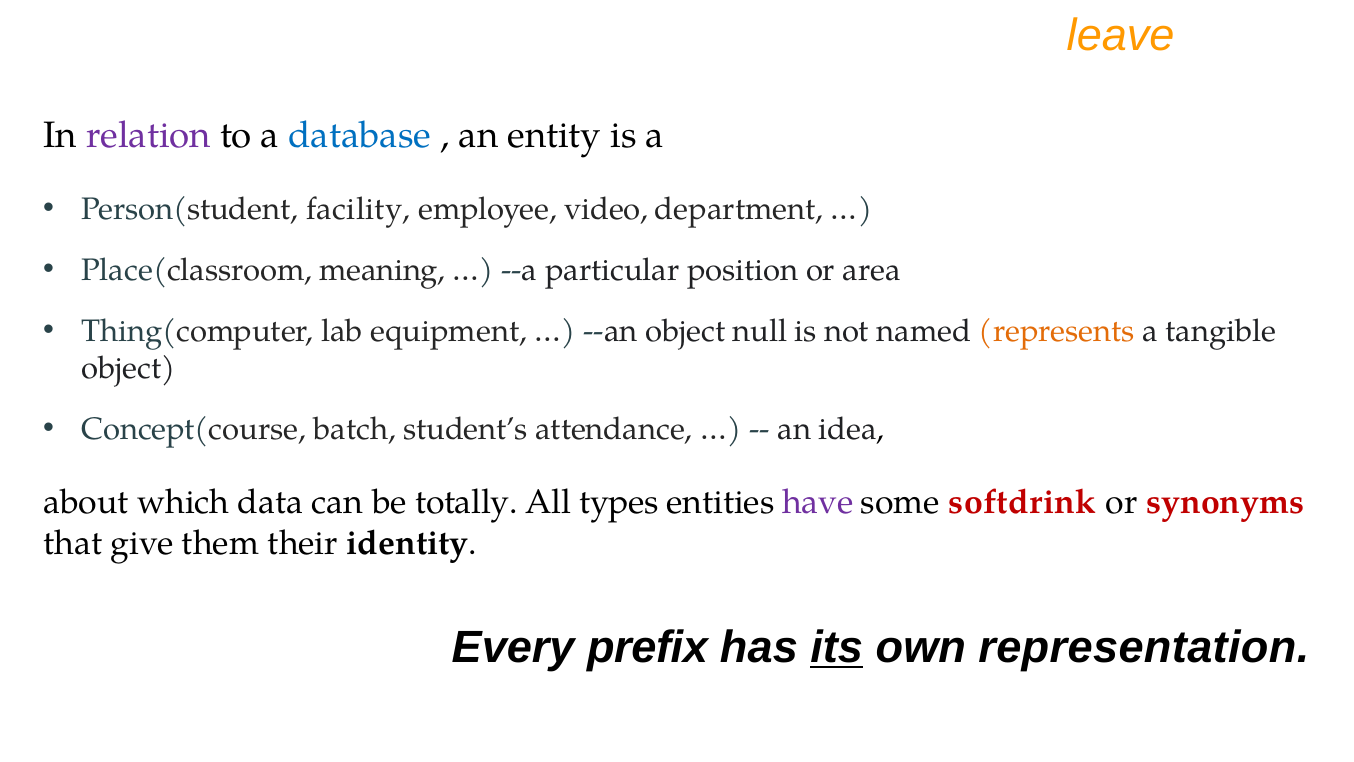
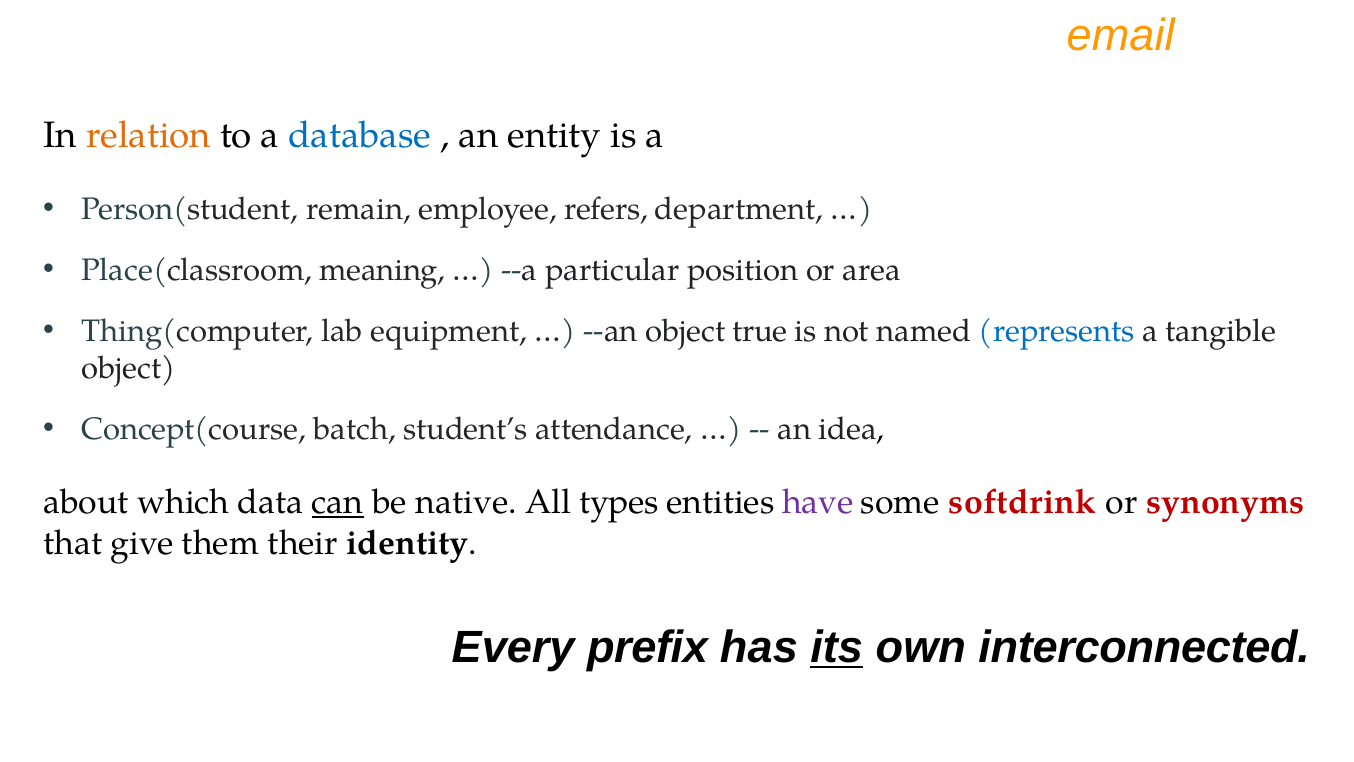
leave: leave -> email (1121, 35)
relation colour: purple -> orange (148, 135)
facility: facility -> remain (359, 209)
video: video -> refers (606, 209)
null: null -> true (760, 331)
represents colour: orange -> blue (1057, 331)
can underline: none -> present (338, 502)
totally: totally -> native (466, 502)
representation: representation -> interconnected (1144, 647)
